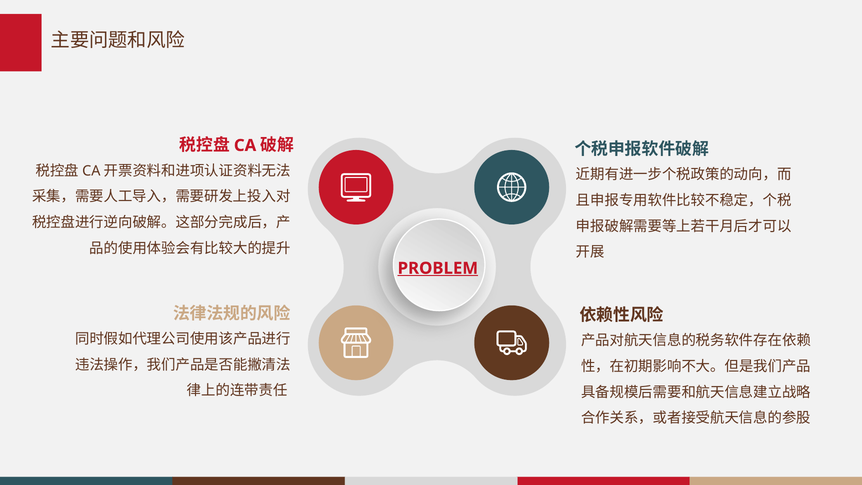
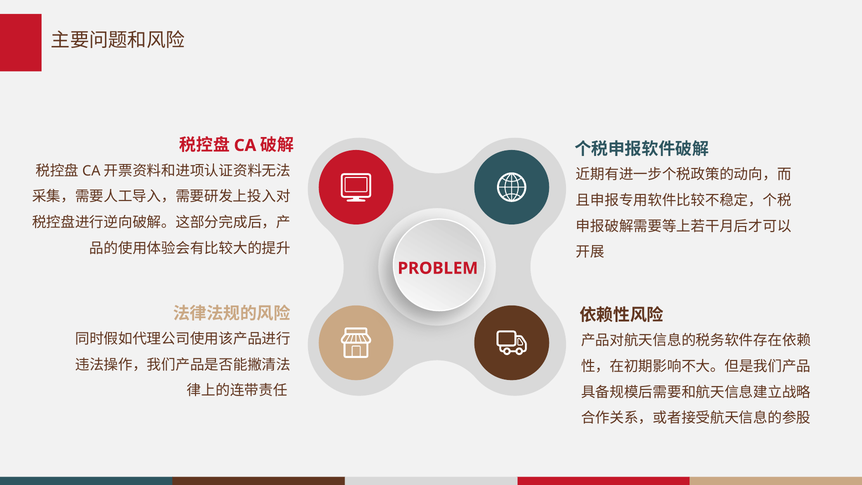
PROBLEM underline: present -> none (438, 268)
